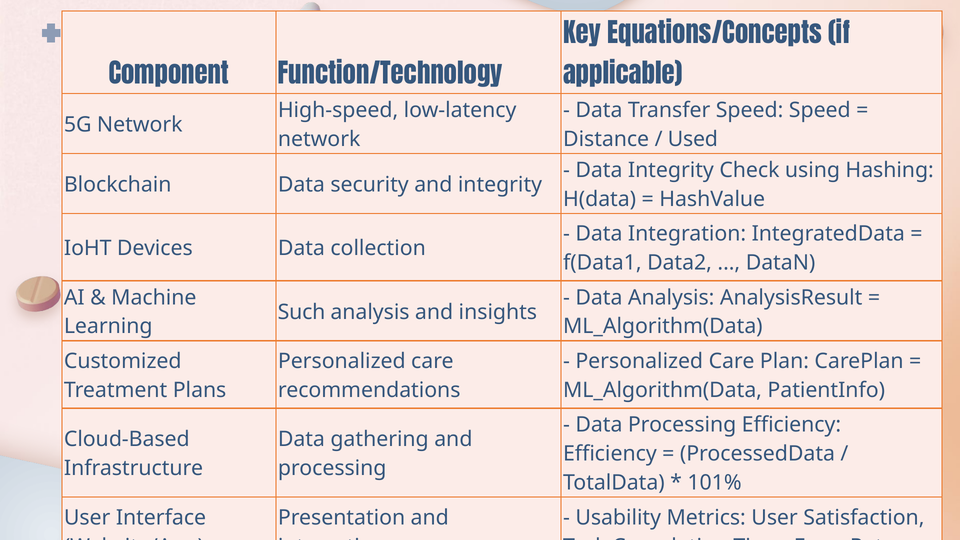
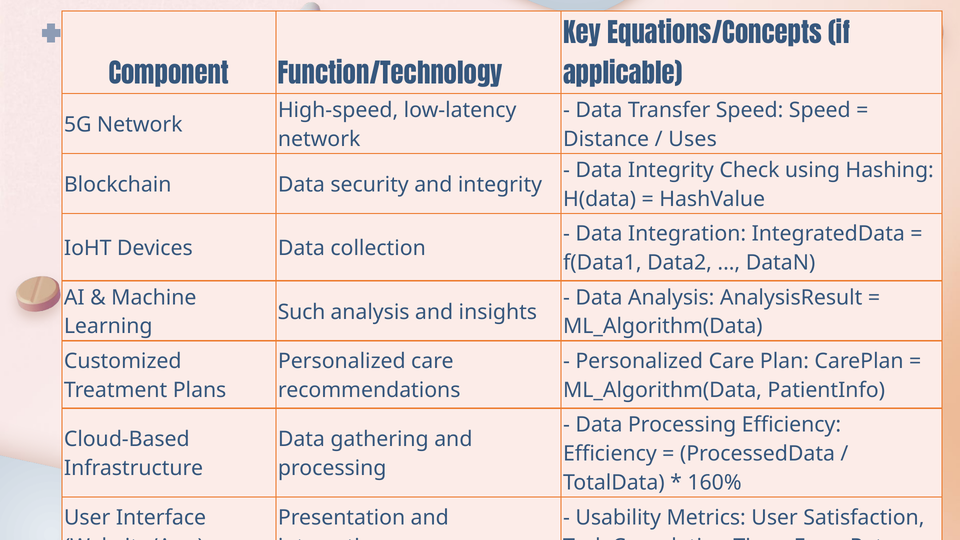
Used: Used -> Uses (693, 139)
101%: 101% -> 160% (715, 483)
